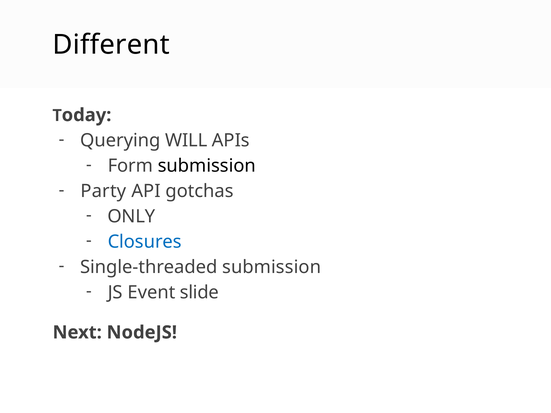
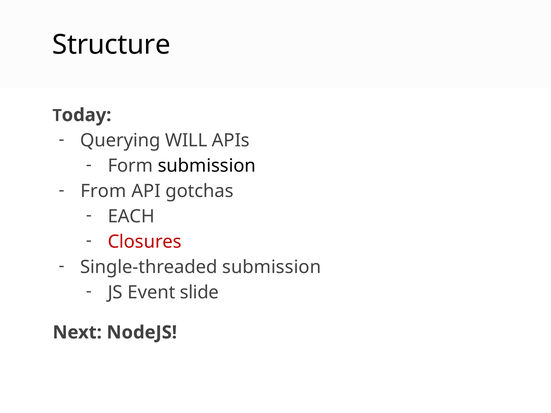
Different: Different -> Structure (111, 45)
Party: Party -> From (103, 191)
ONLY: ONLY -> EACH (131, 216)
Closures colour: blue -> red (145, 242)
